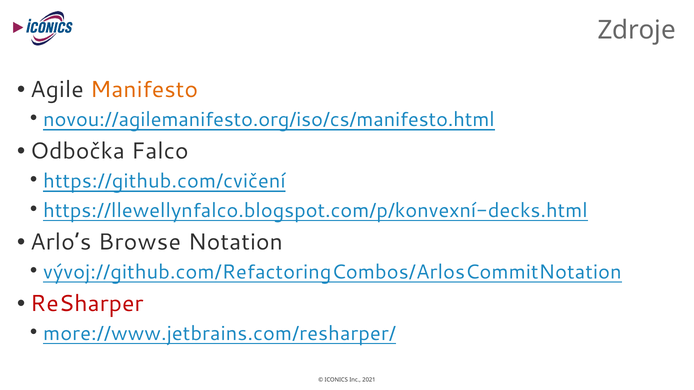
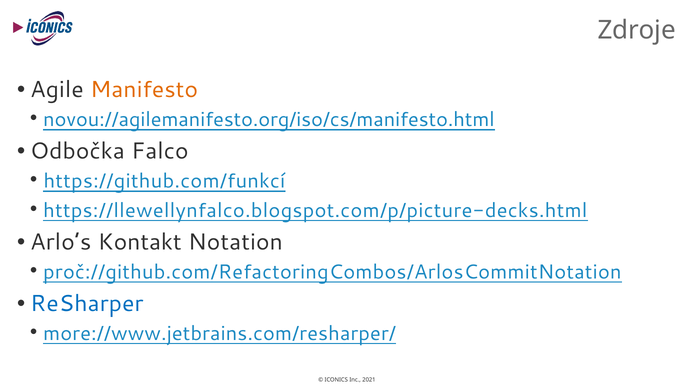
https://github.com/cvičení: https://github.com/cvičení -> https://github.com/funkcí (164, 181)
https://llewellynfalco.blogspot.com/p/konvexní-decks.html: https://llewellynfalco.blogspot.com/p/konvexní-decks.html -> https://llewellynfalco.blogspot.com/p/picture-decks.html (315, 211)
Browse: Browse -> Kontakt (140, 242)
vývoj://github.com/RefactoringCombos/ArlosCommitNotation: vývoj://github.com/RefactoringCombos/ArlosCommitNotation -> proč://github.com/RefactoringCombos/ArlosCommitNotation (332, 272)
ReSharper colour: red -> blue (87, 304)
